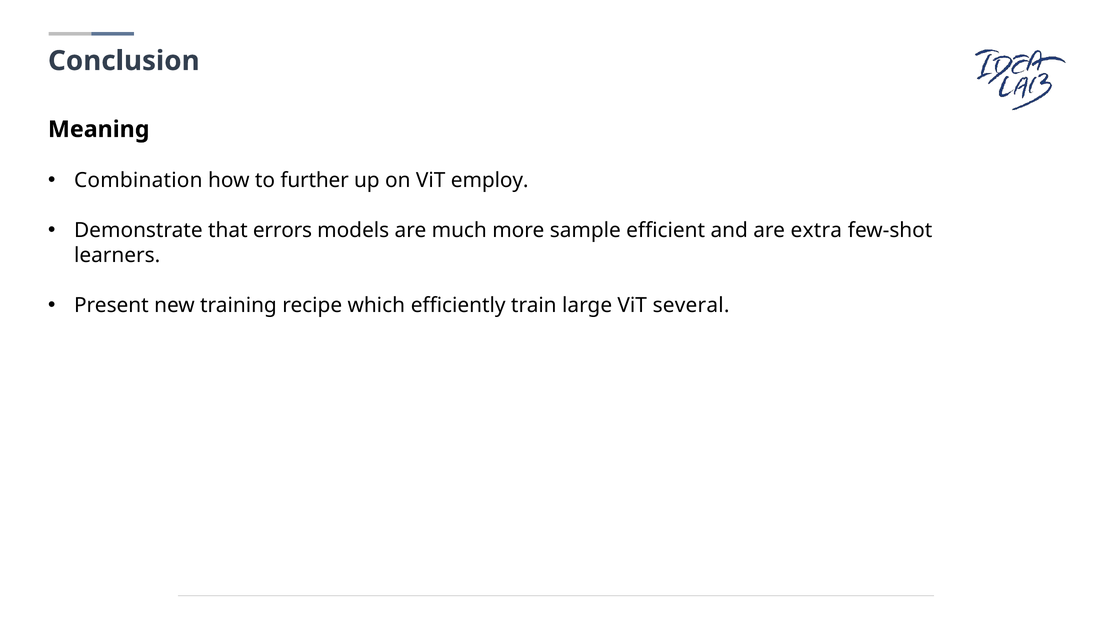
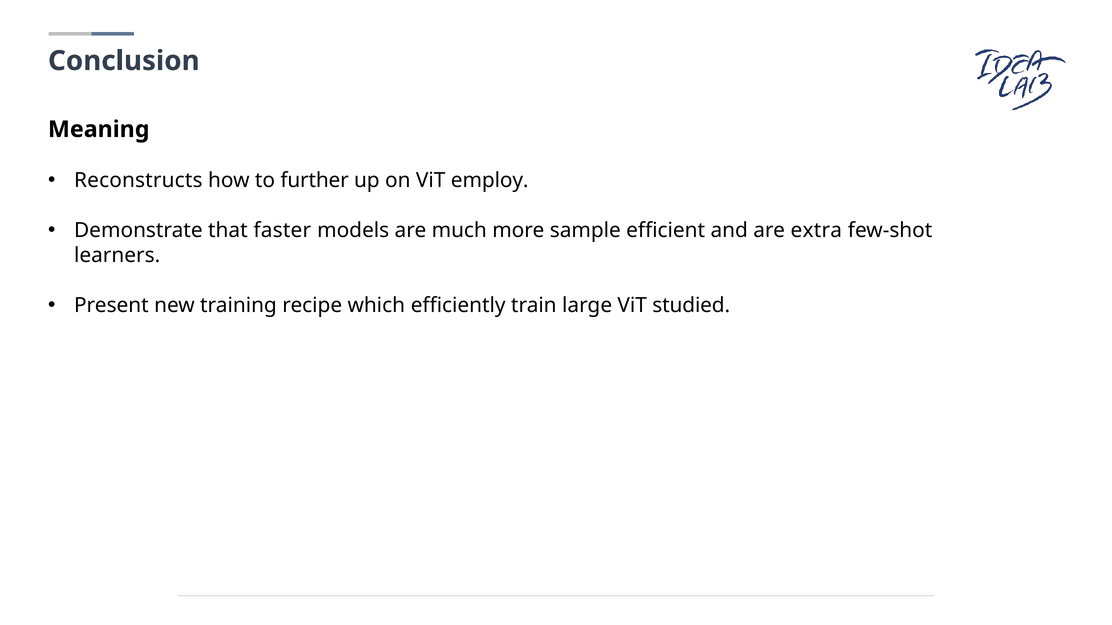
Combination: Combination -> Reconstructs (138, 181)
errors: errors -> faster (282, 231)
several: several -> studied (691, 306)
